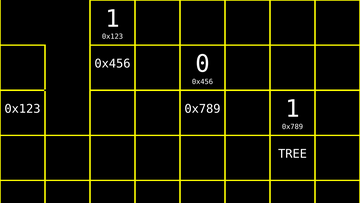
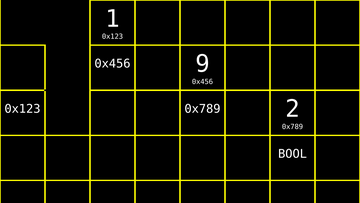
0: 0 -> 9 (203, 64)
0x789 1: 1 -> 2 (293, 109)
TREE: TREE -> BOOL (293, 154)
